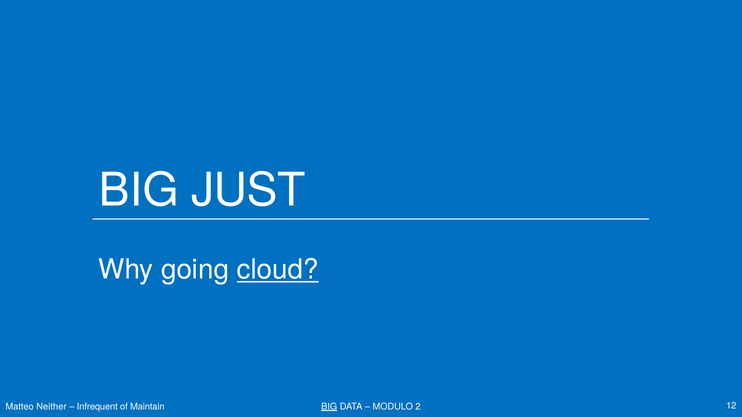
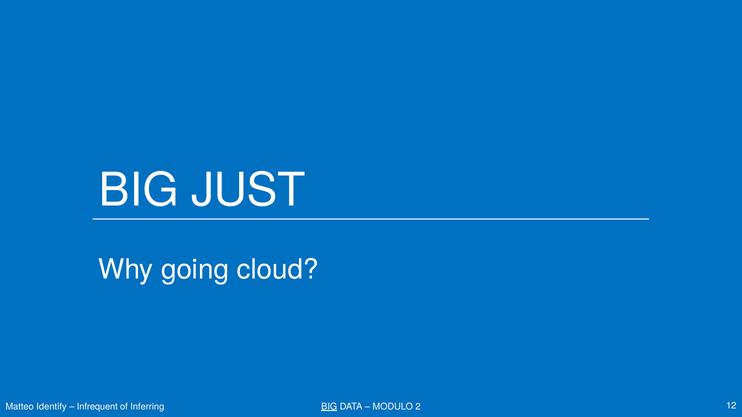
cloud underline: present -> none (278, 270)
Neither: Neither -> Identify (51, 407)
Maintain: Maintain -> Inferring (147, 407)
